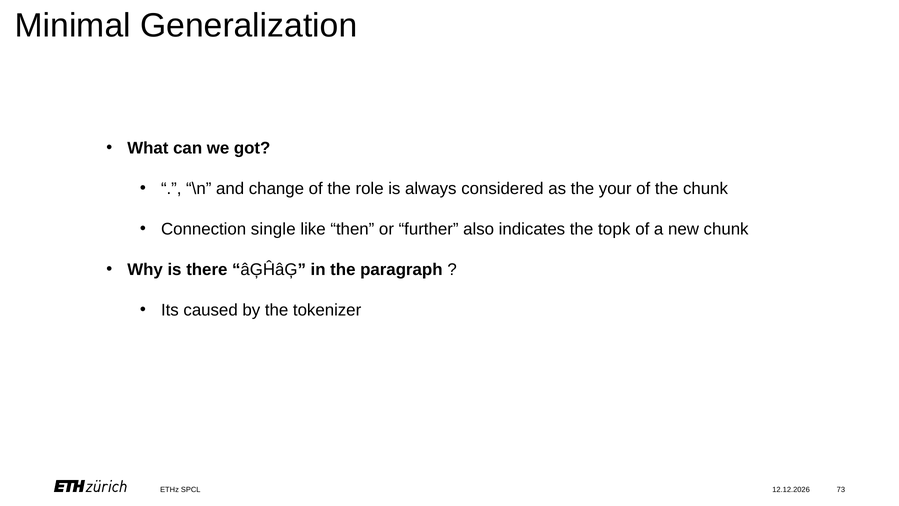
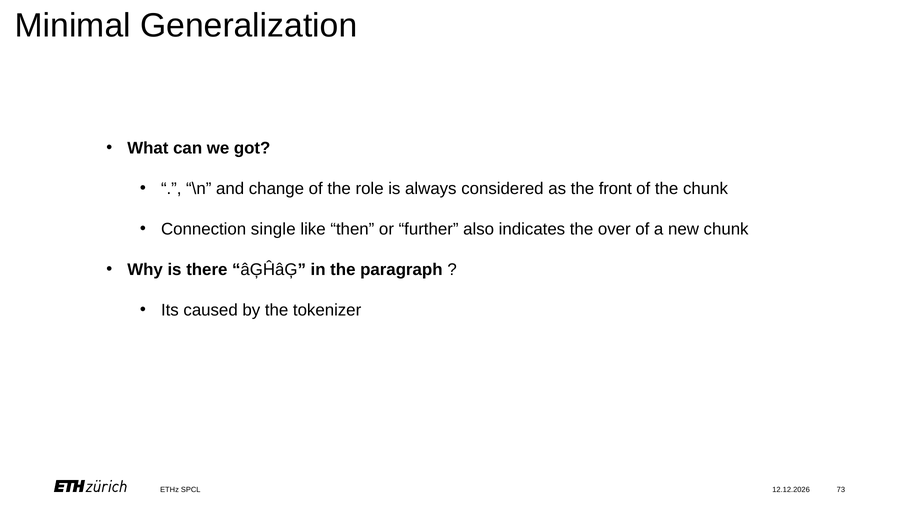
your: your -> front (615, 188)
topk: topk -> over (614, 229)
